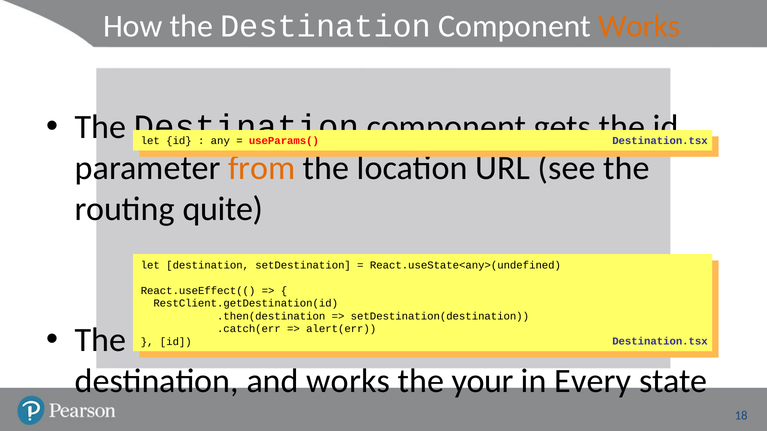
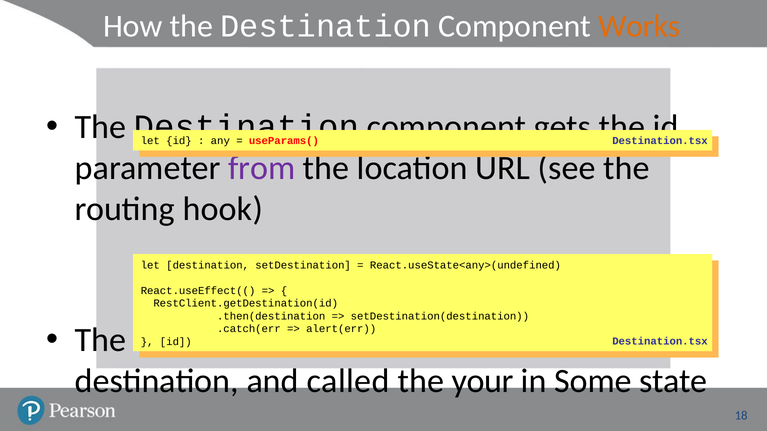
from colour: orange -> purple (262, 168)
quite: quite -> hook (223, 209)
and works: works -> called (348, 381)
Every: Every -> Some (593, 381)
